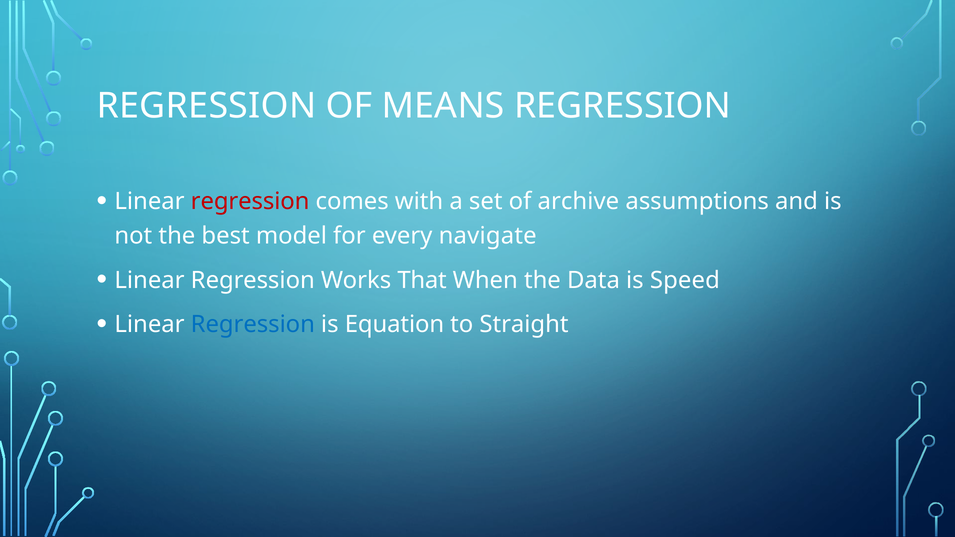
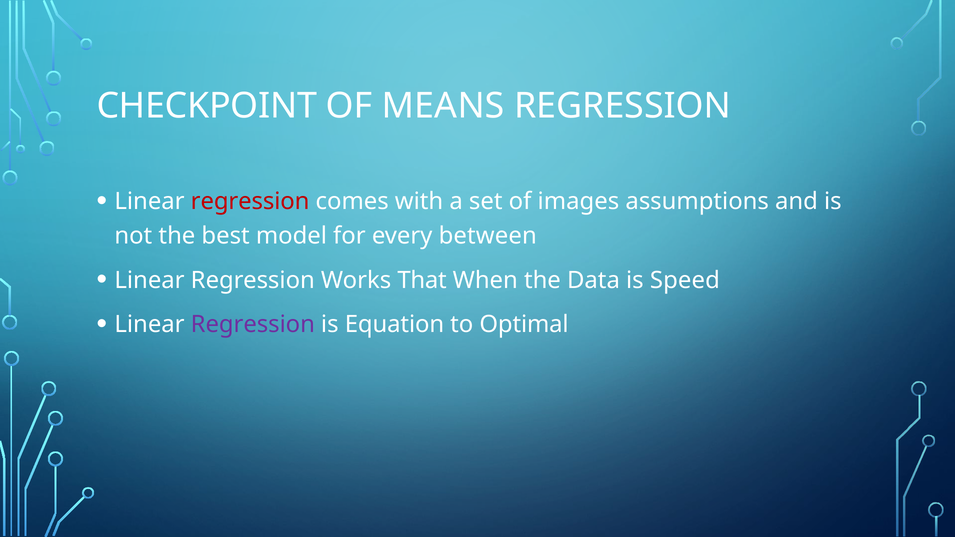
REGRESSION: REGRESSION -> CHECKPOINT (207, 106)
archive: archive -> images (578, 202)
navigate: navigate -> between (488, 236)
Regression colour: blue -> purple (253, 325)
Straight: Straight -> Optimal (524, 325)
